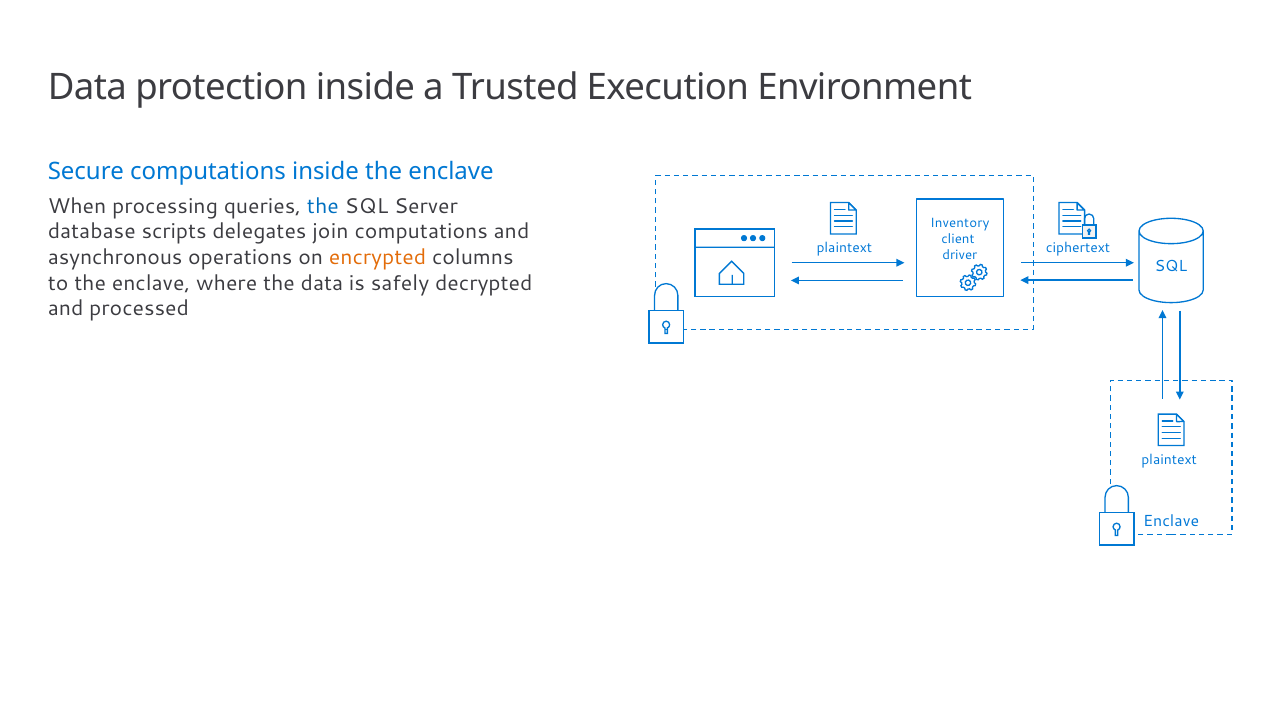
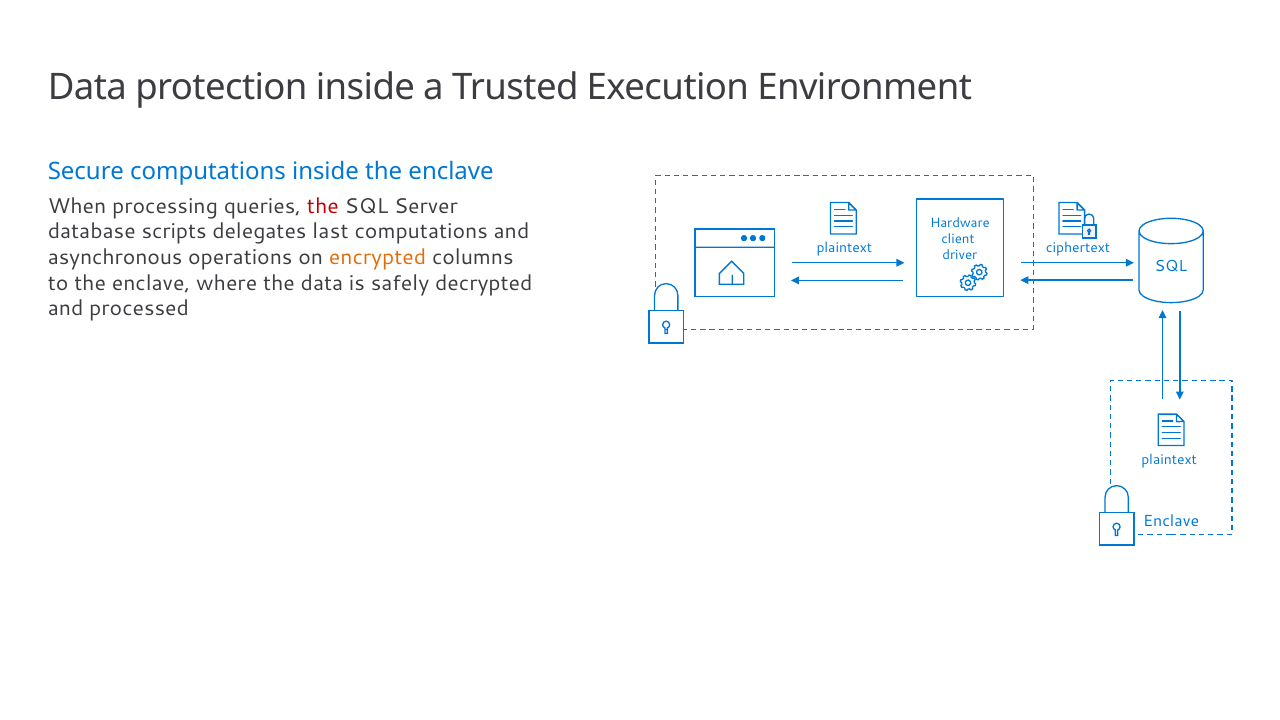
the colour: blue -> red (323, 206)
Inventory: Inventory -> Hardware (960, 223)
join: join -> last (331, 232)
